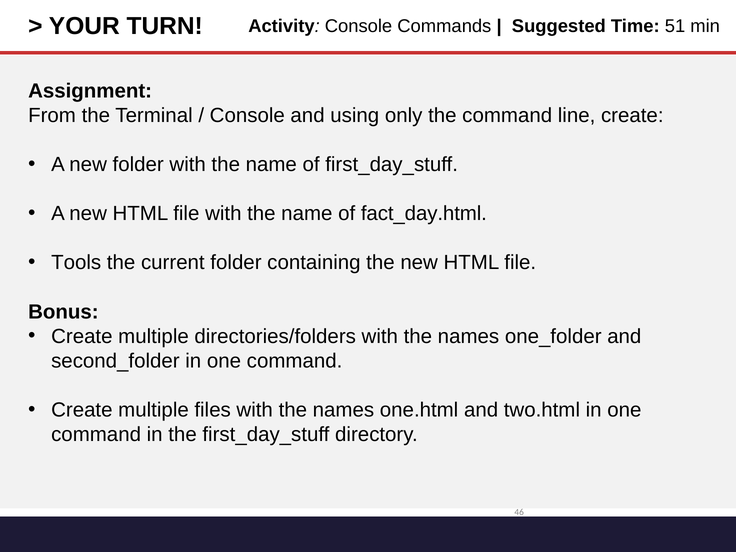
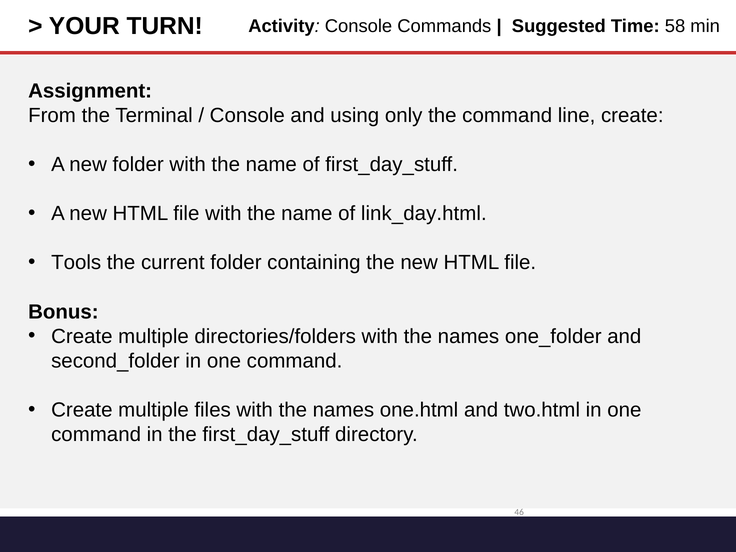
51: 51 -> 58 (675, 26)
fact_day.html: fact_day.html -> link_day.html (424, 214)
